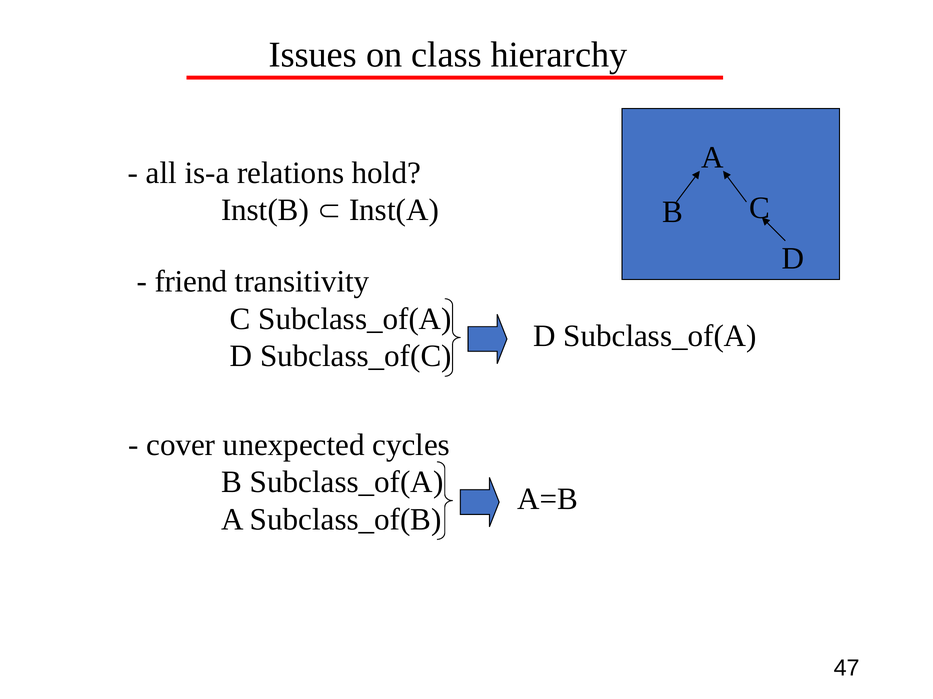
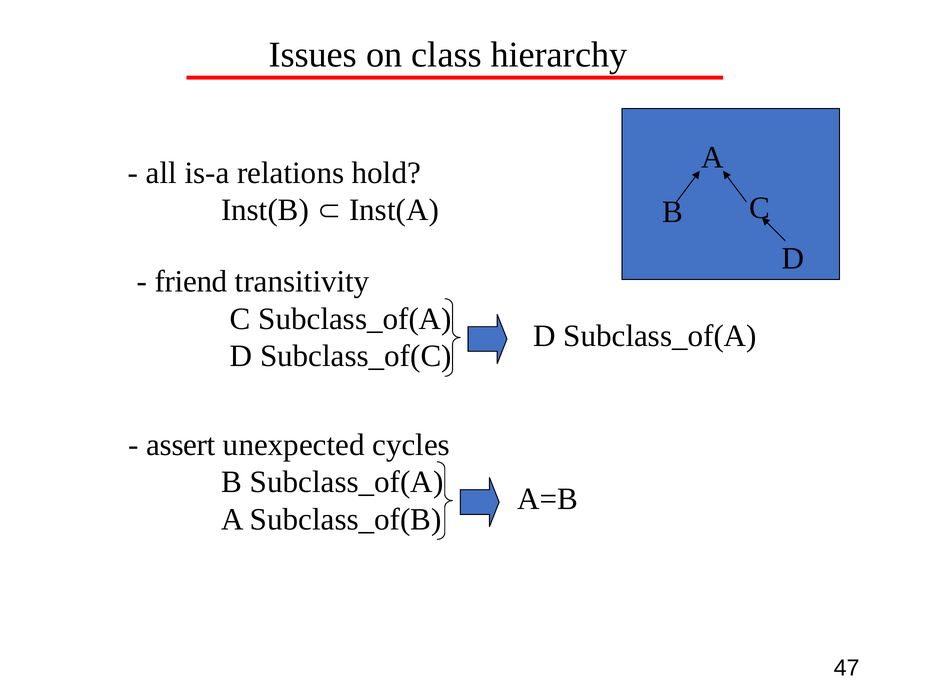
cover: cover -> assert (181, 445)
